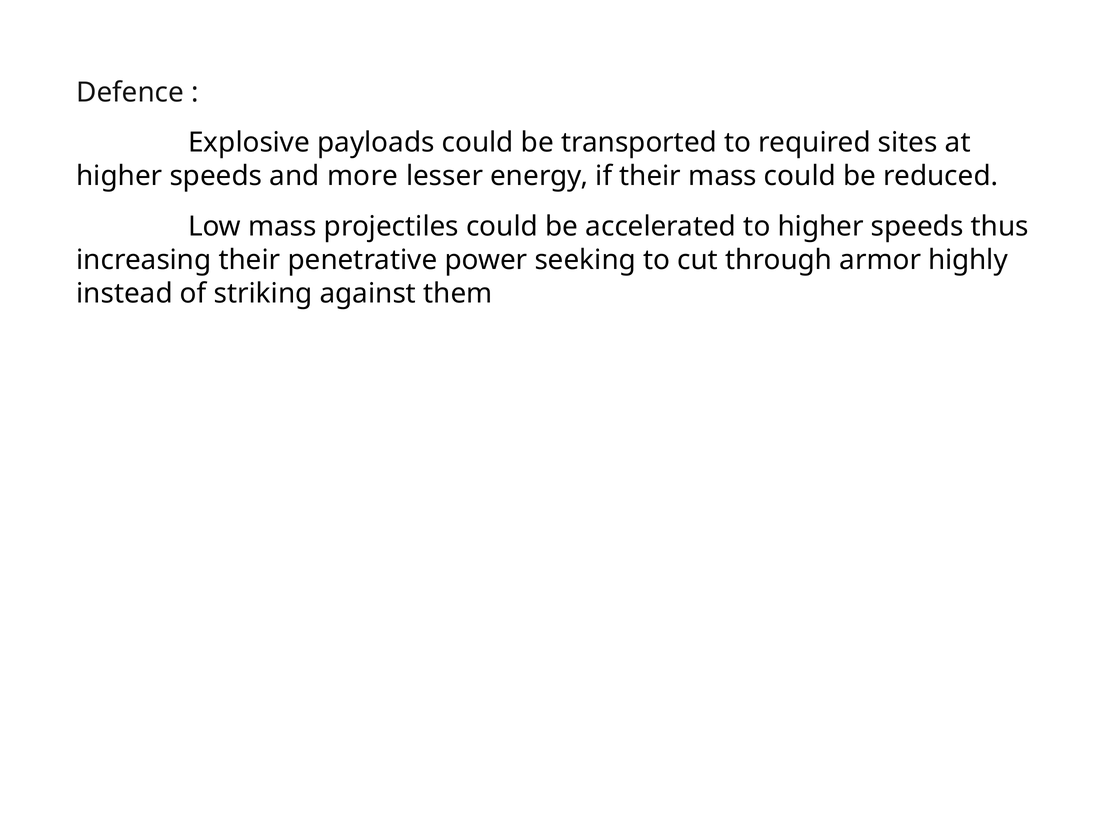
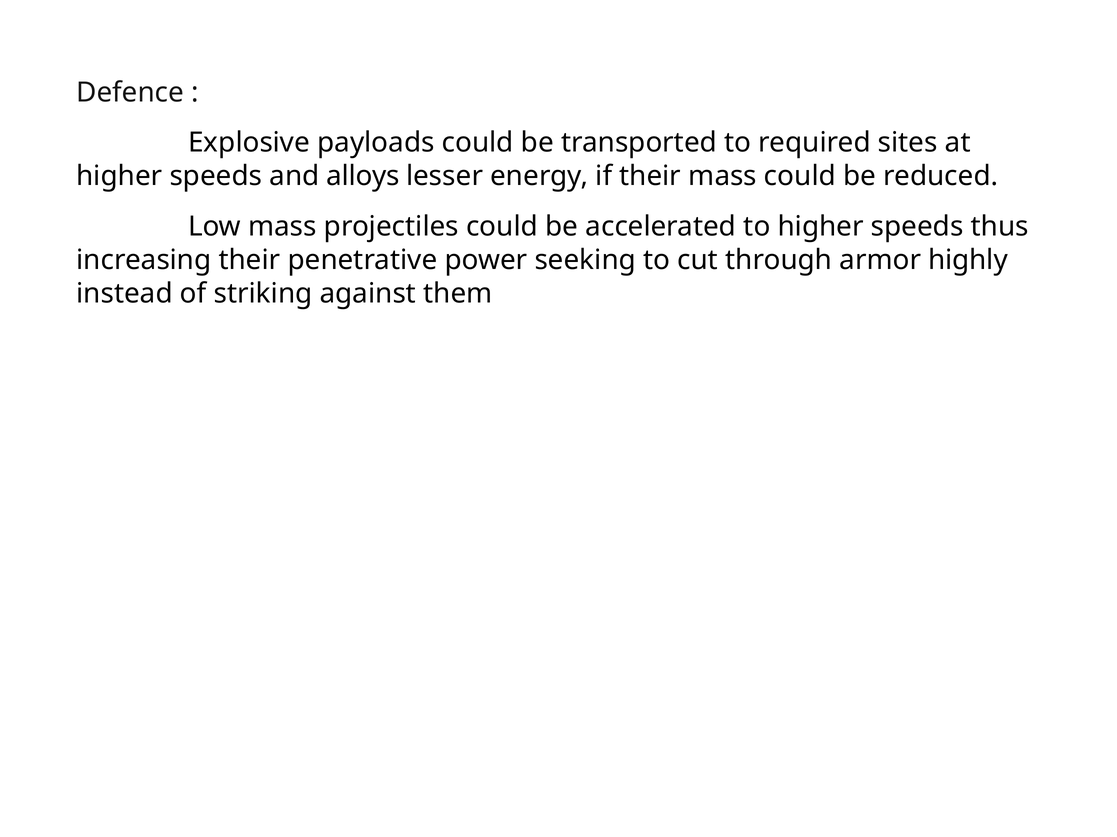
more: more -> alloys (363, 176)
